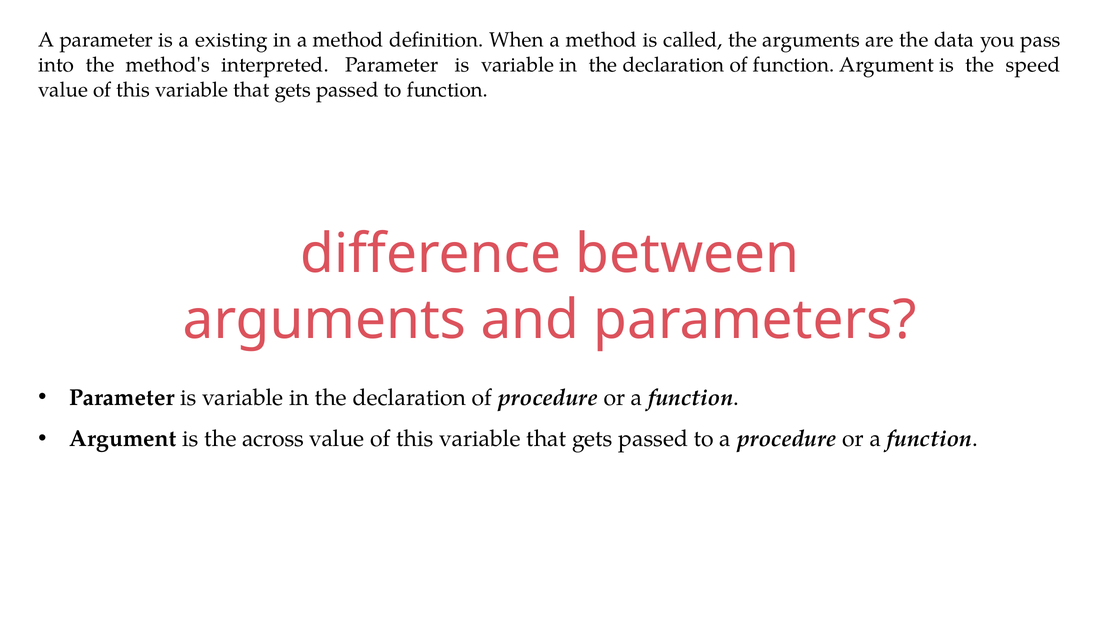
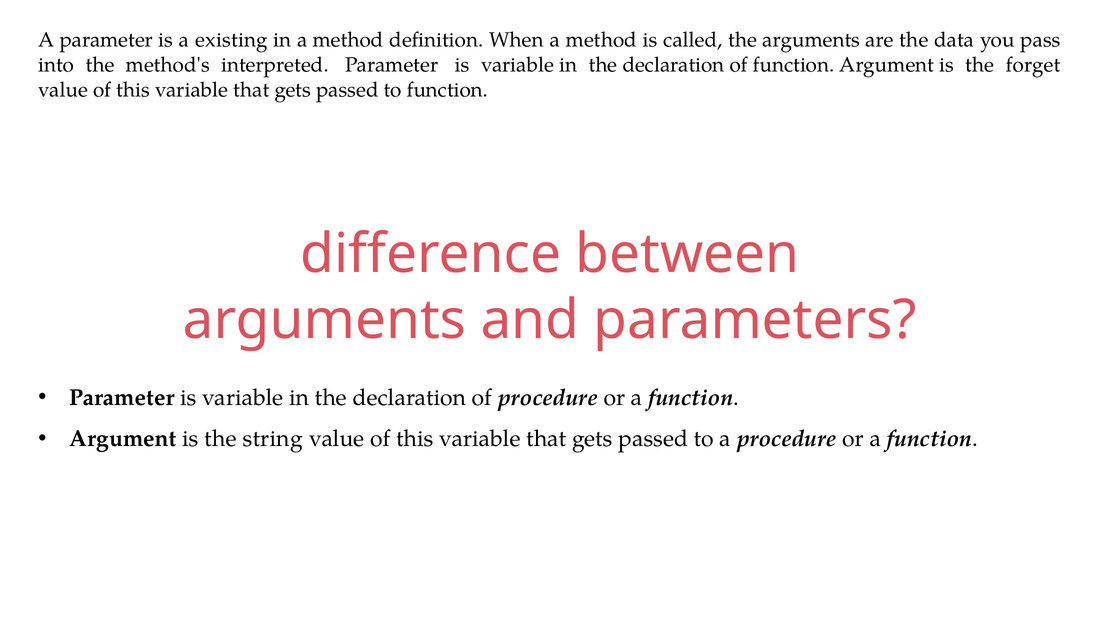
speed: speed -> forget (1033, 65)
across: across -> string (273, 439)
